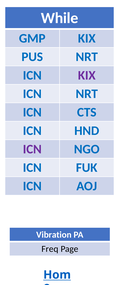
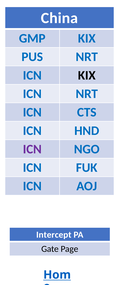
While: While -> China (59, 18)
KIX colour: purple -> black (87, 75)
Vibration: Vibration -> Intercept (54, 234)
Freq: Freq -> Gate (50, 249)
